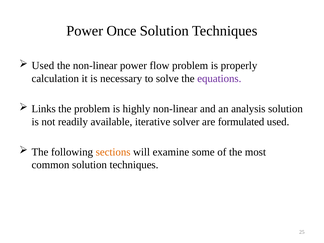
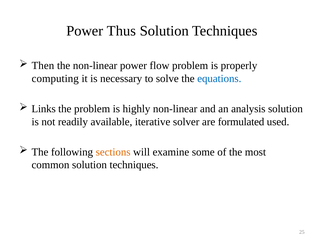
Once: Once -> Thus (121, 31)
Used: Used -> Then (43, 66)
calculation: calculation -> computing (55, 79)
equations colour: purple -> blue (219, 79)
